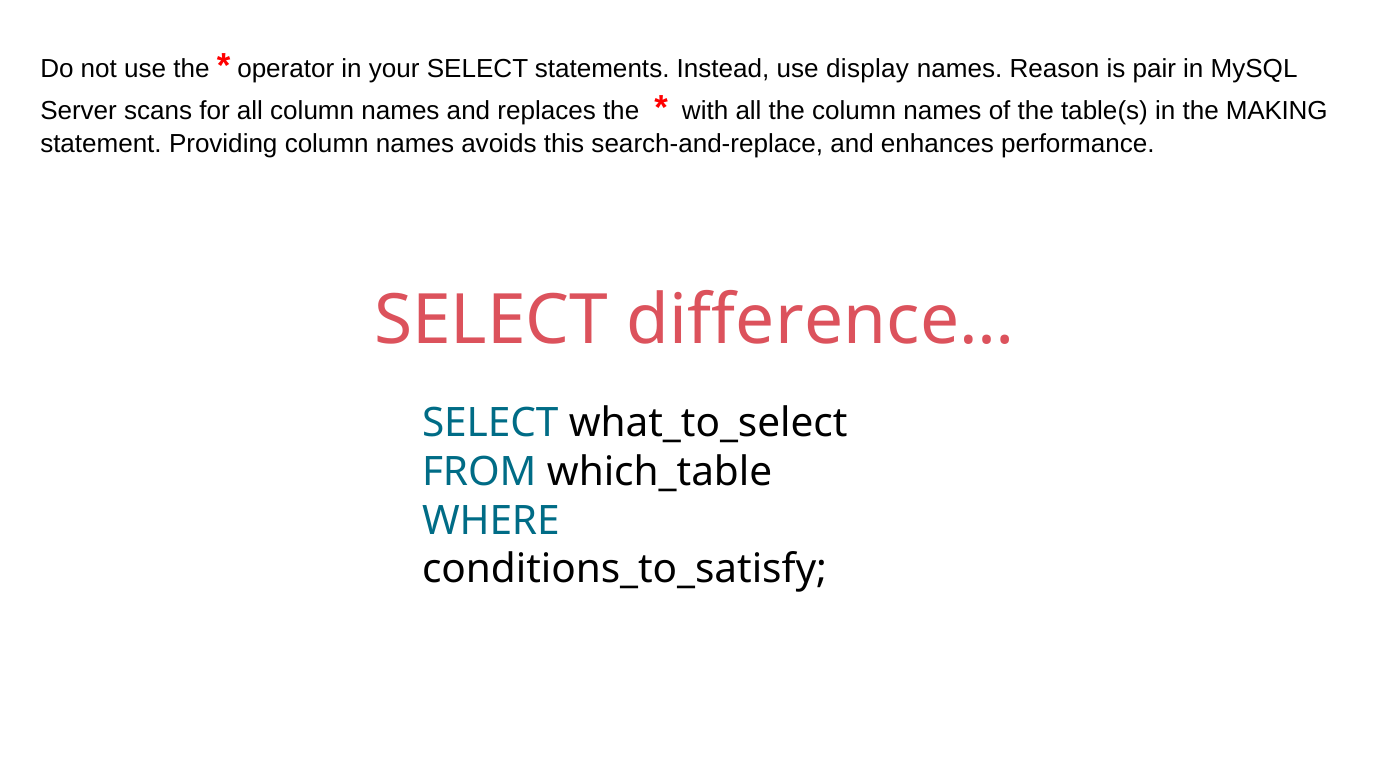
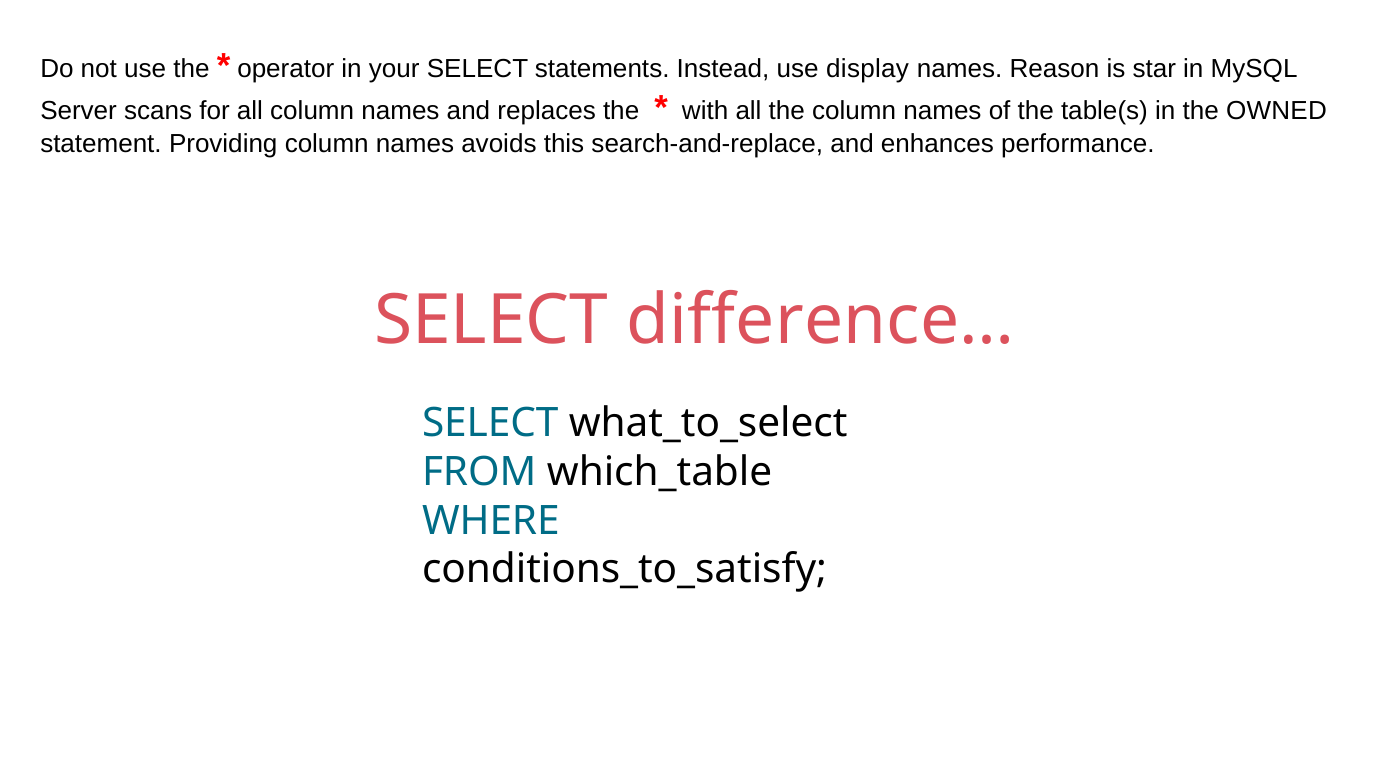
pair: pair -> star (1154, 69)
MAKING: MAKING -> OWNED (1276, 111)
